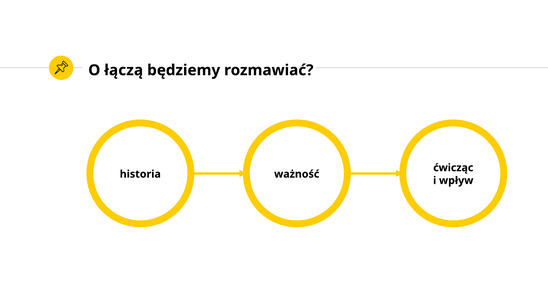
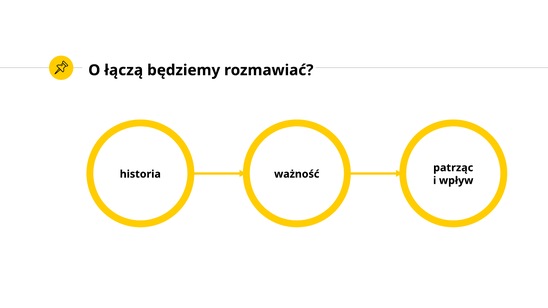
ćwicząc: ćwicząc -> patrząc (453, 168)
